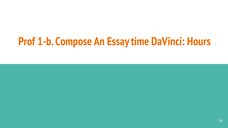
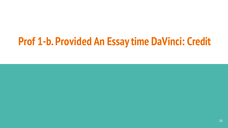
Compose: Compose -> Provided (74, 42)
Hours: Hours -> Credit (199, 42)
